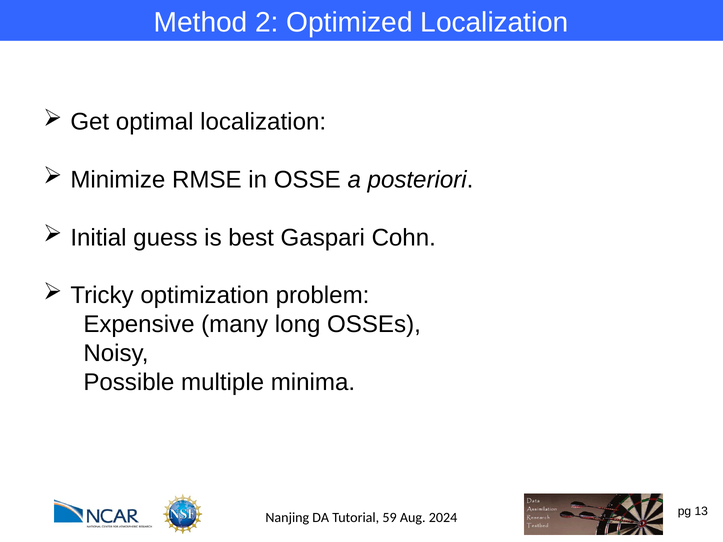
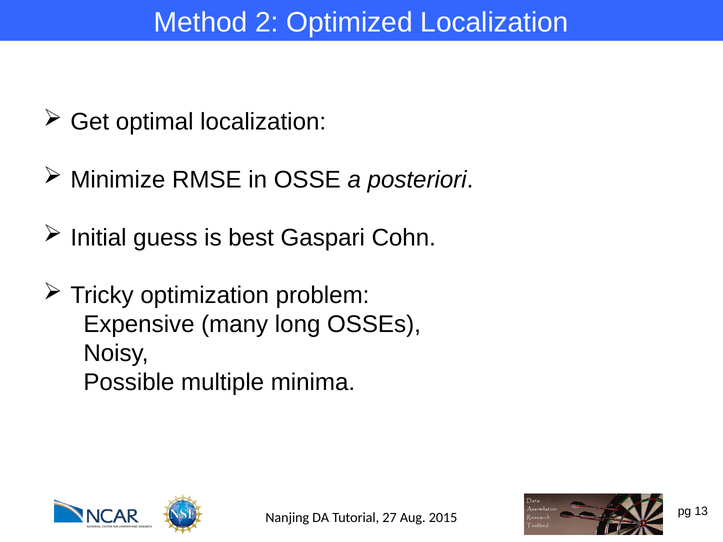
59: 59 -> 27 (390, 518)
2024: 2024 -> 2015 (443, 518)
